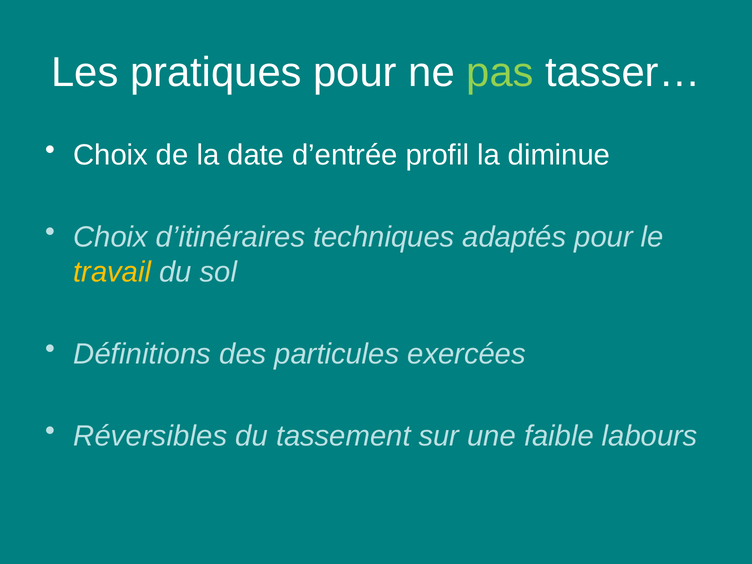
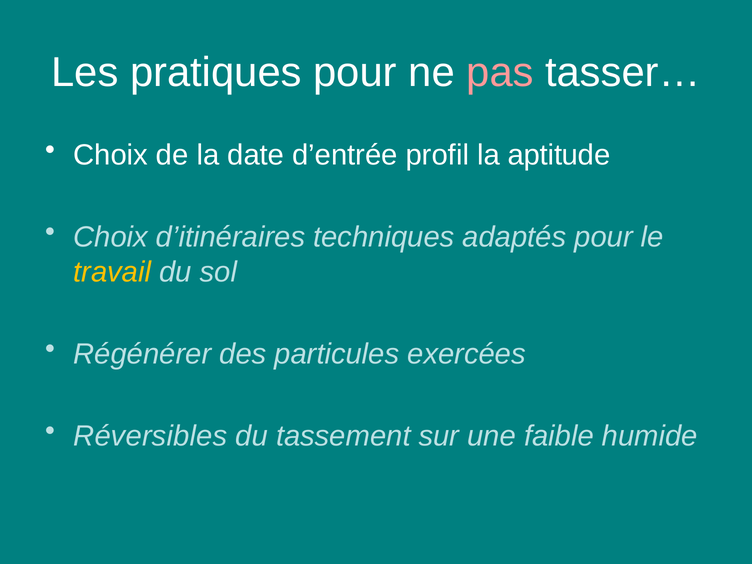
pas colour: light green -> pink (500, 72)
diminue: diminue -> aptitude (559, 155)
Définitions: Définitions -> Régénérer (142, 354)
labours: labours -> humide (650, 436)
